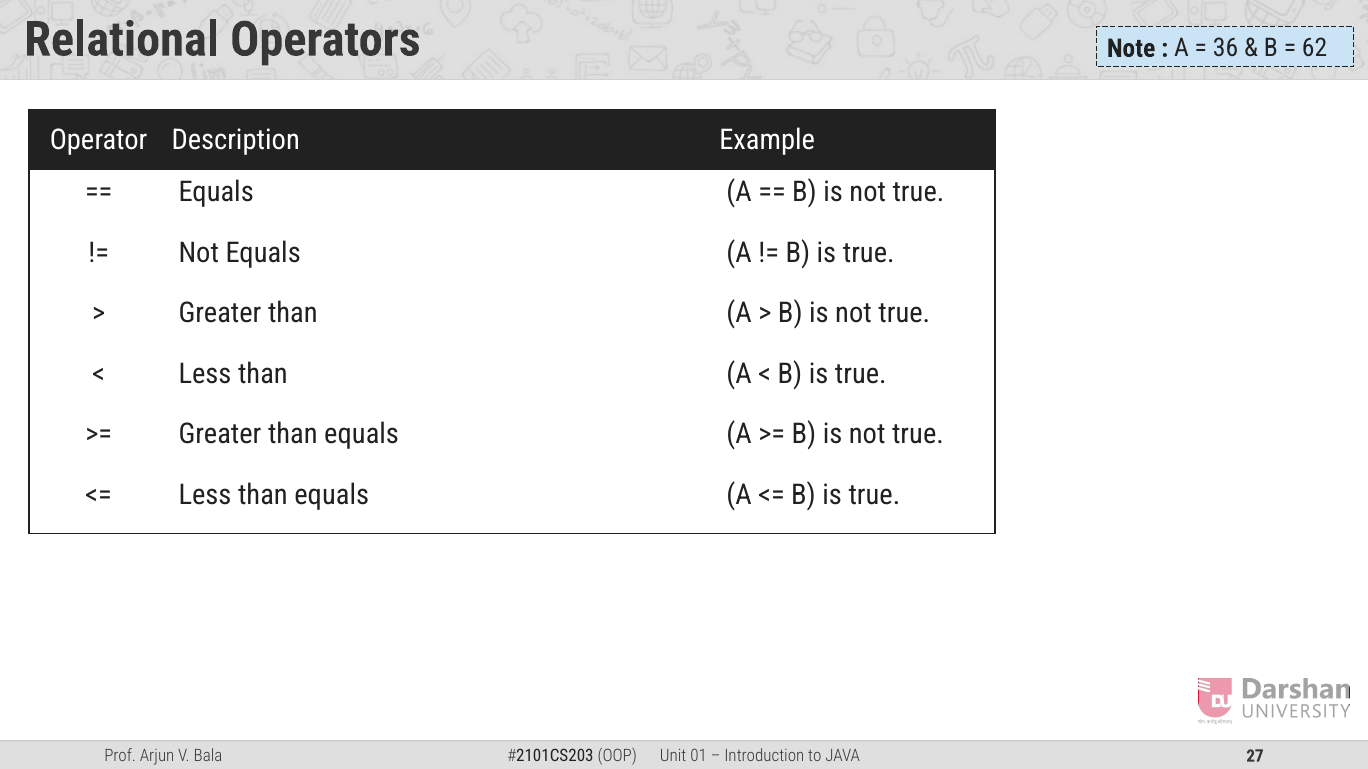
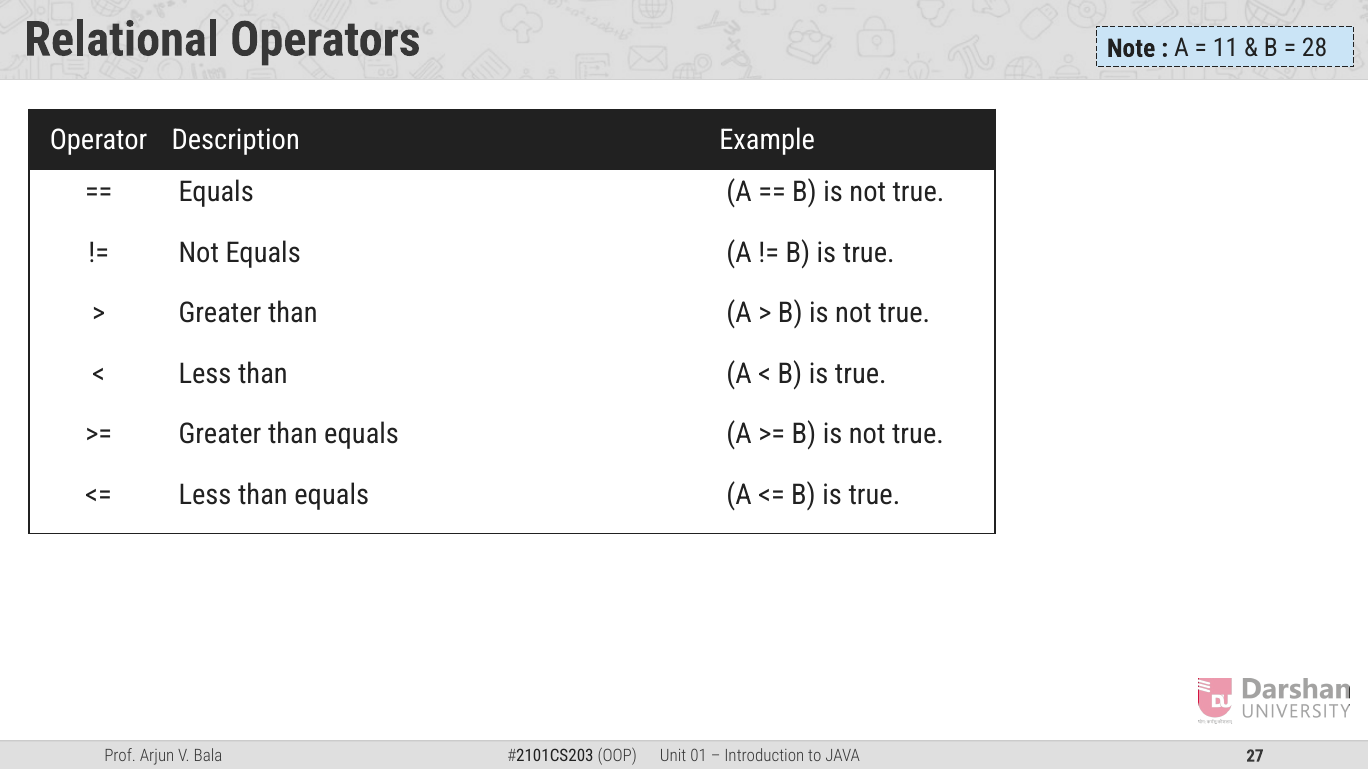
36: 36 -> 11 (1226, 48)
62: 62 -> 28 (1315, 48)
